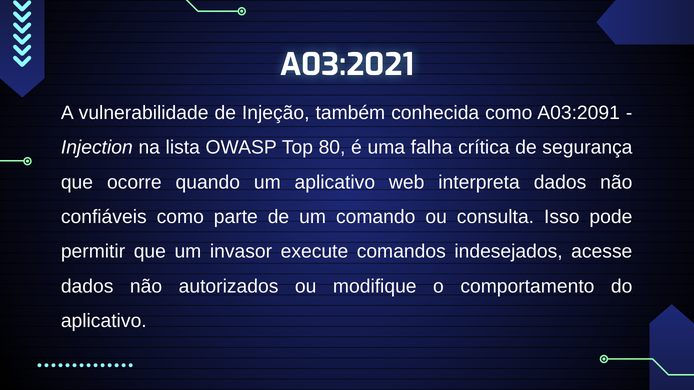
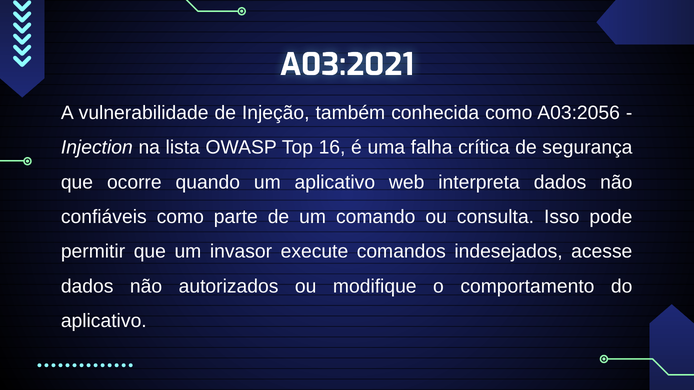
A03:2091: A03:2091 -> A03:2056 (579, 113)
80: 80 -> 16 (332, 148)
